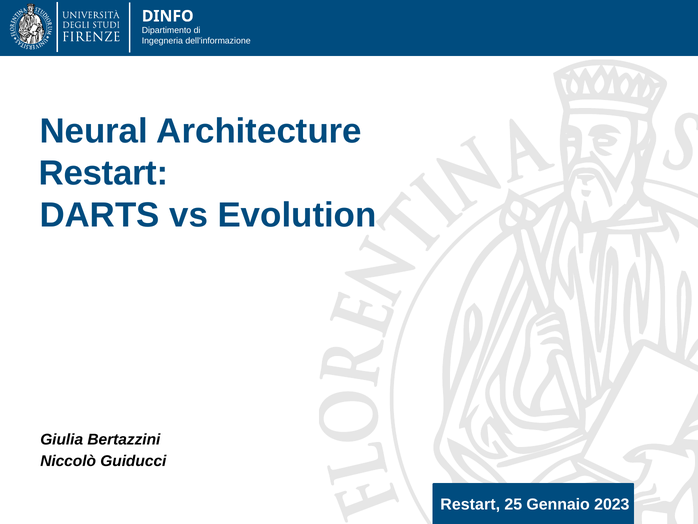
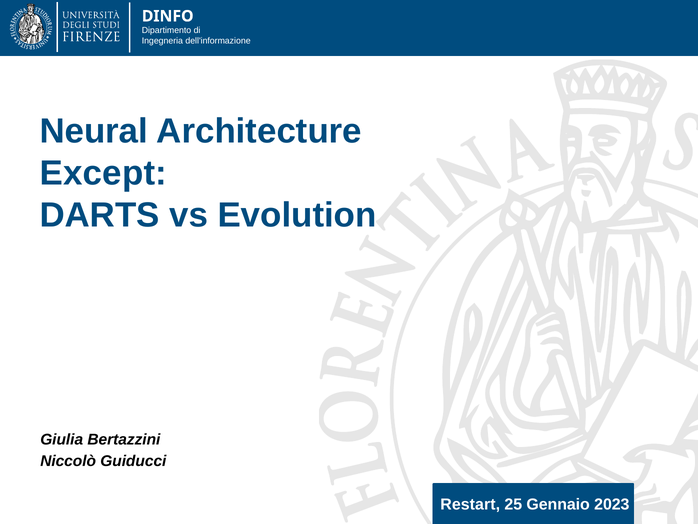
Restart: Restart -> Except (103, 173)
